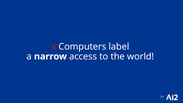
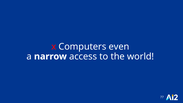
label: label -> even (119, 47)
